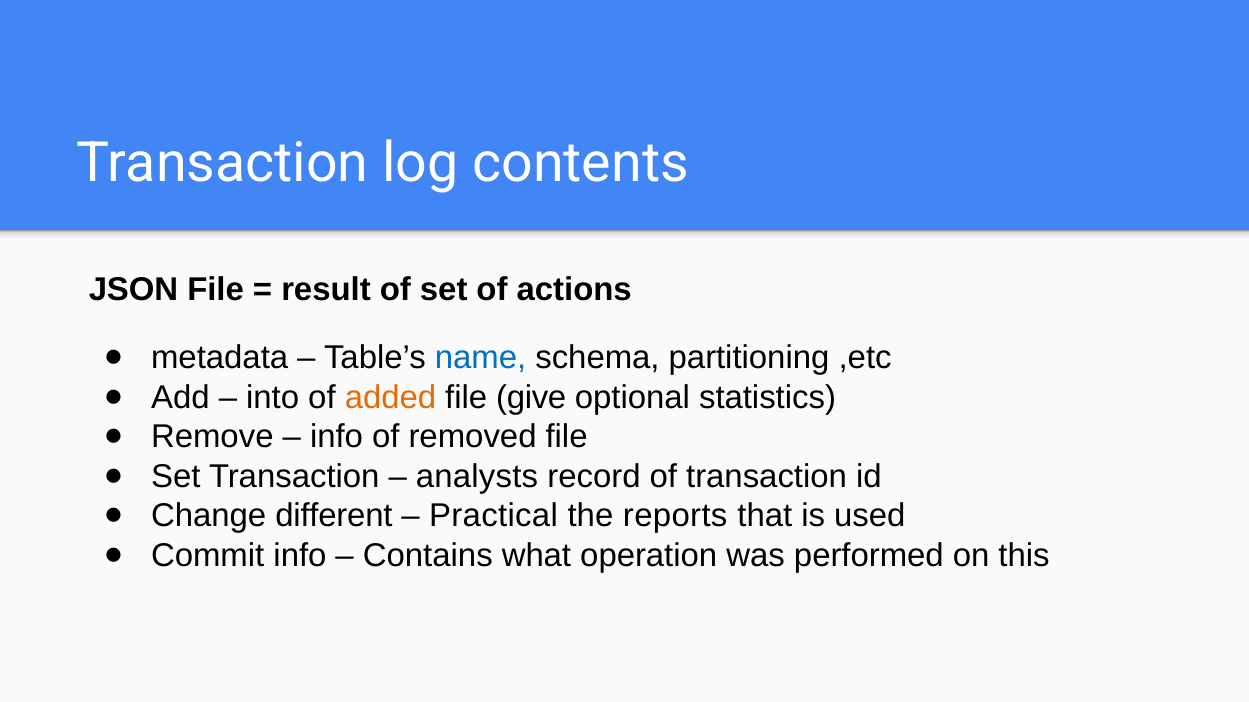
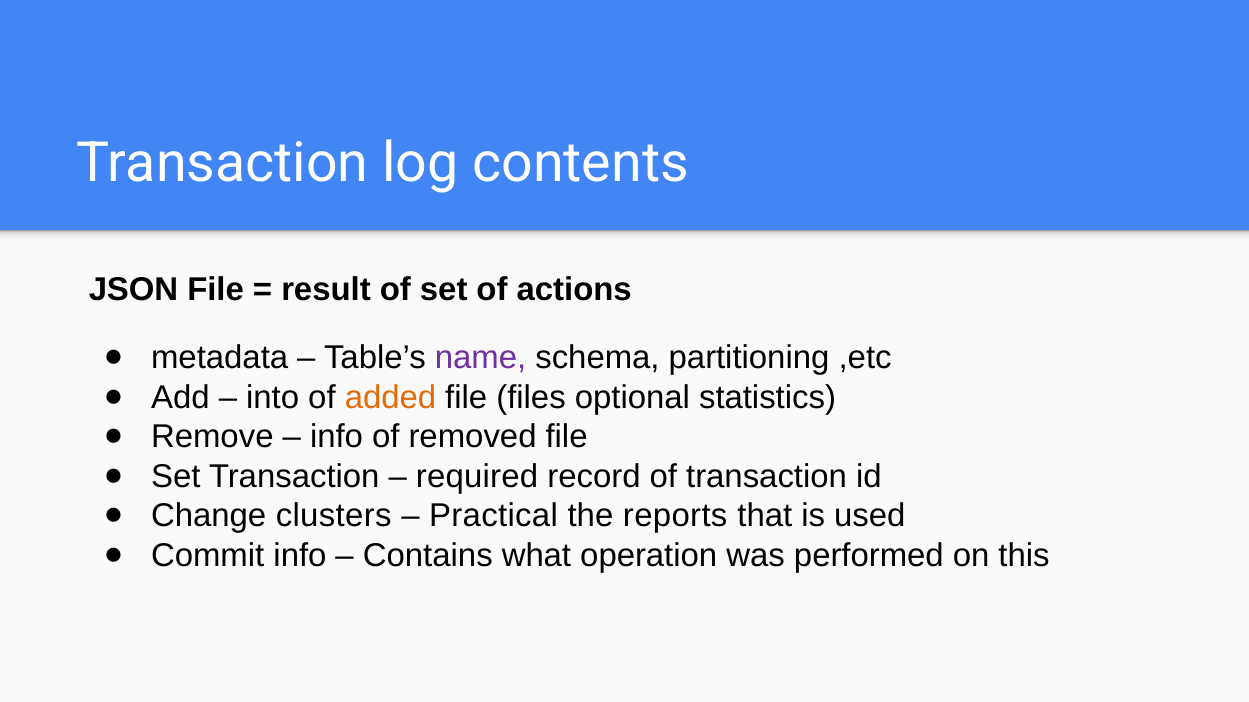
name colour: blue -> purple (481, 358)
give: give -> files (531, 398)
analysts: analysts -> required (477, 477)
different: different -> clusters (334, 516)
